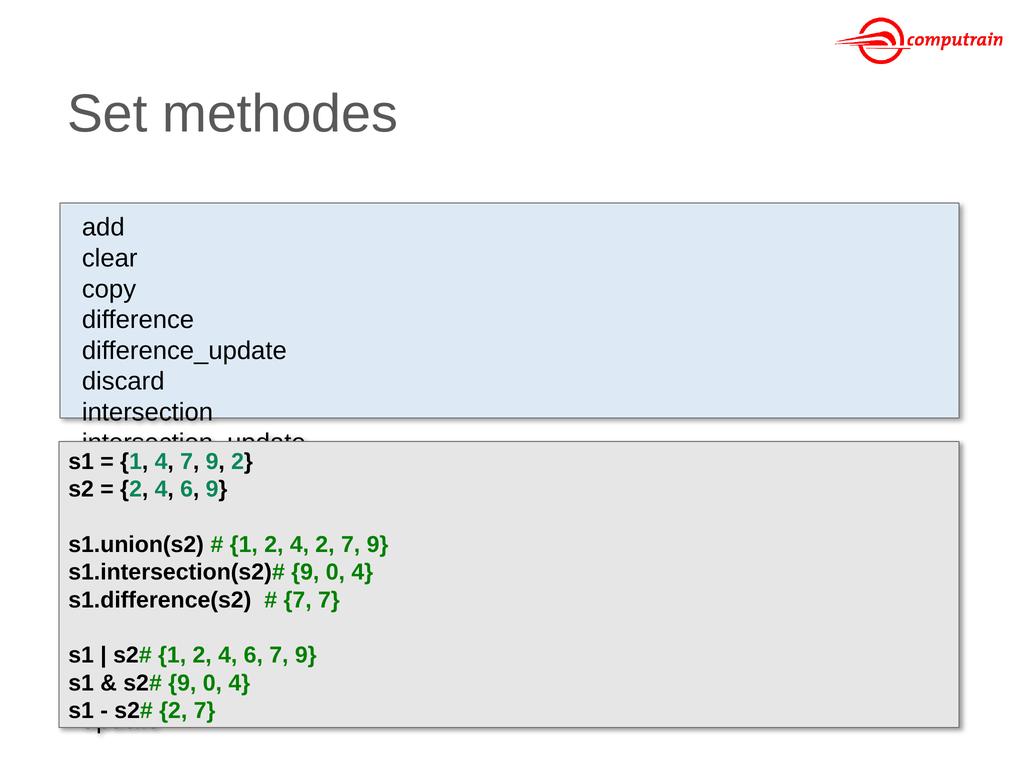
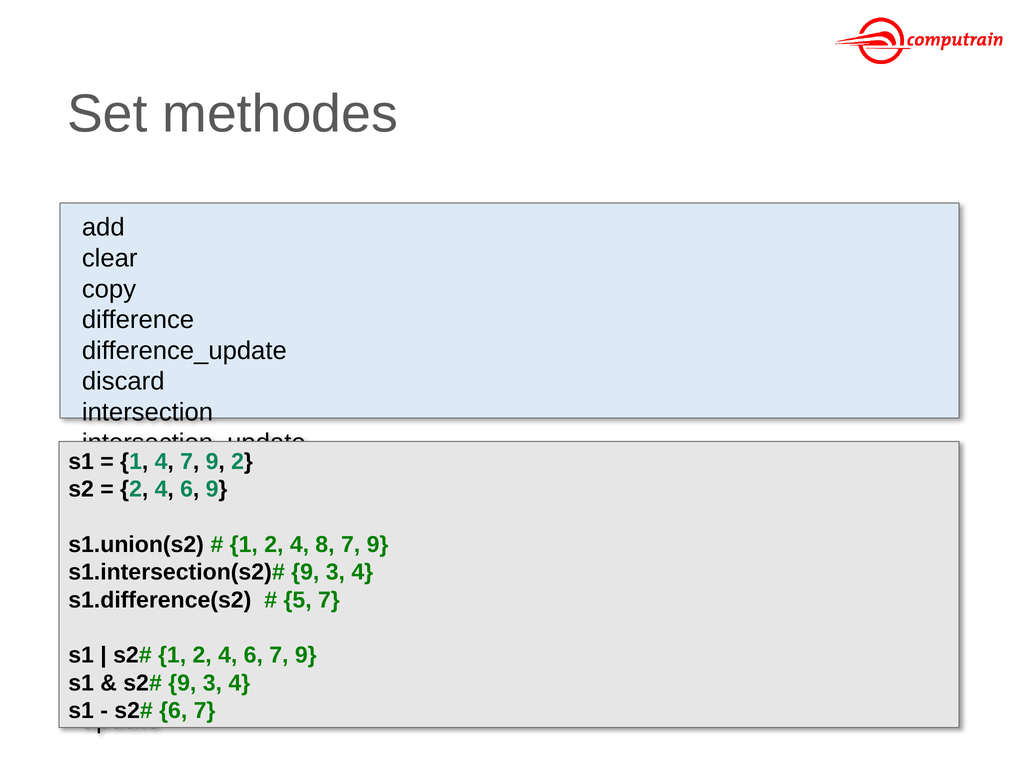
4 2: 2 -> 8 (325, 544)
0: 0 -> 3 (335, 572)
7: 7 -> 5 (298, 600)
0: 0 -> 3 (212, 683)
2: 2 -> 6 (173, 710)
